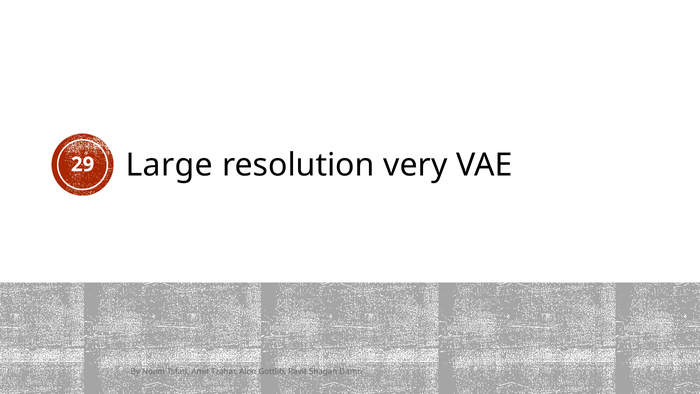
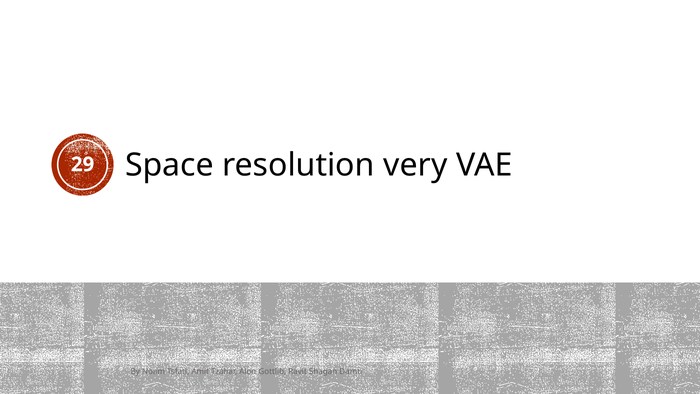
Large: Large -> Space (170, 165)
